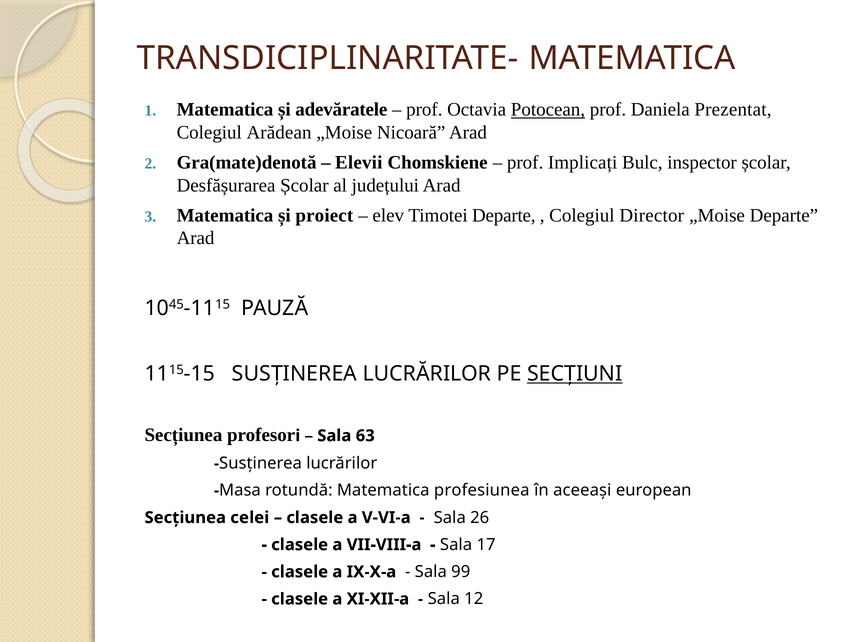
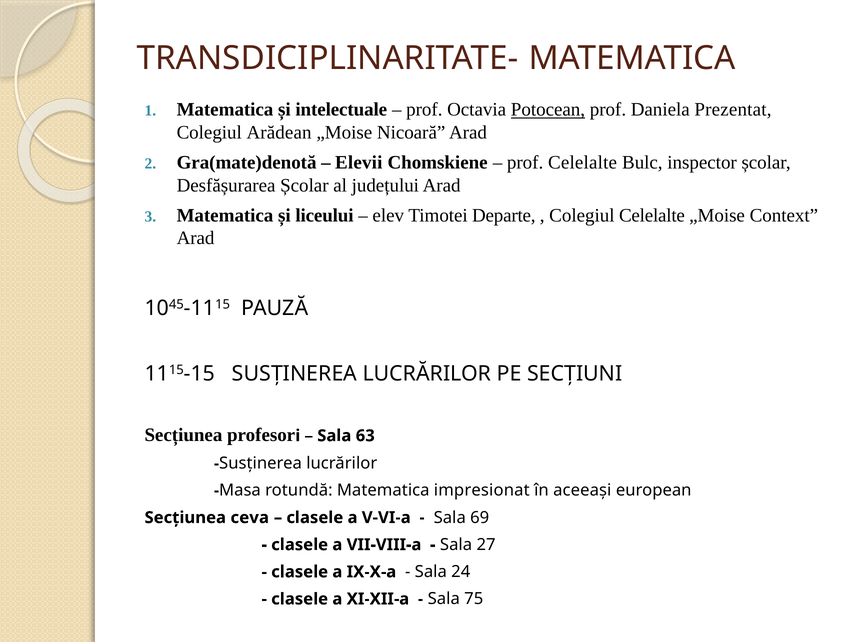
adevăratele: adevăratele -> intelectuale (341, 110)
prof Implicați: Implicați -> Celelalte (583, 162)
proiect: proiect -> liceului (324, 215)
Colegiul Director: Director -> Celelalte (652, 215)
„Moise Departe: Departe -> Context (784, 215)
SECȚIUNI underline: present -> none (575, 374)
profesiunea: profesiunea -> impresionat (482, 490)
celei: celei -> ceva (250, 518)
26: 26 -> 69 (480, 518)
17: 17 -> 27 (486, 545)
99: 99 -> 24 (461, 572)
12: 12 -> 75 (474, 599)
